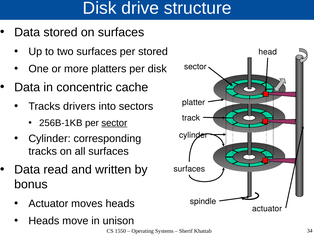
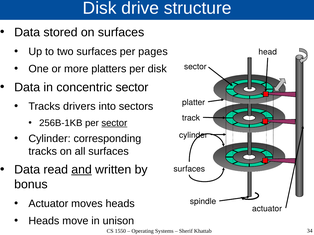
per stored: stored -> pages (153, 52)
concentric cache: cache -> sector (132, 87)
and underline: none -> present (82, 170)
